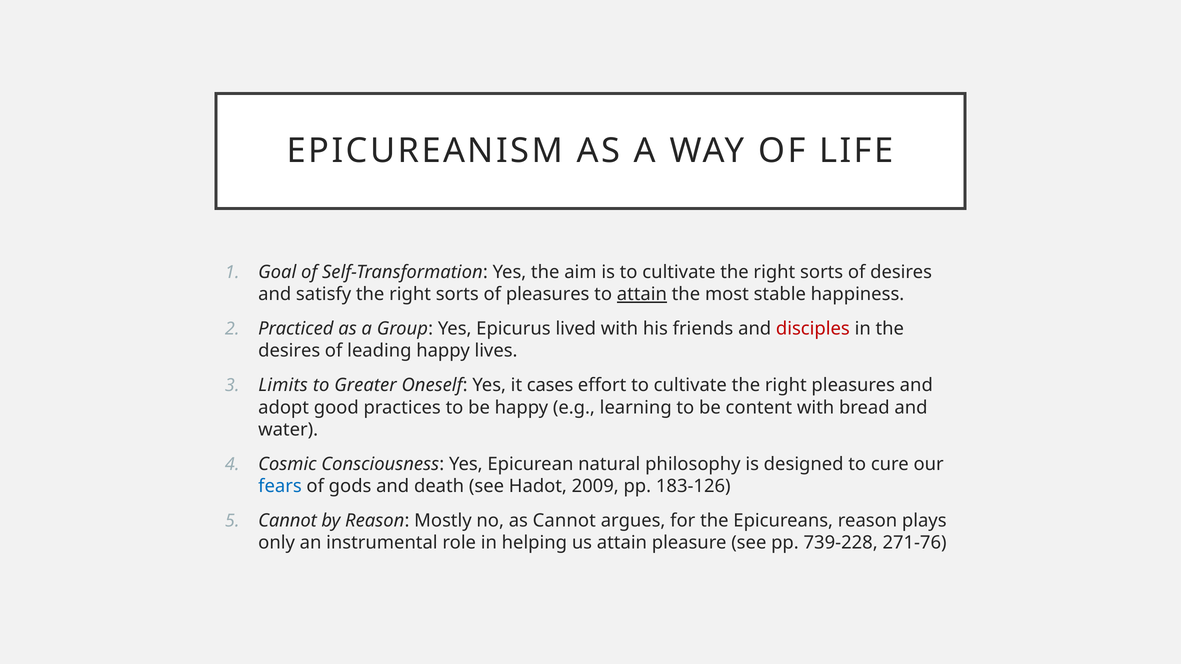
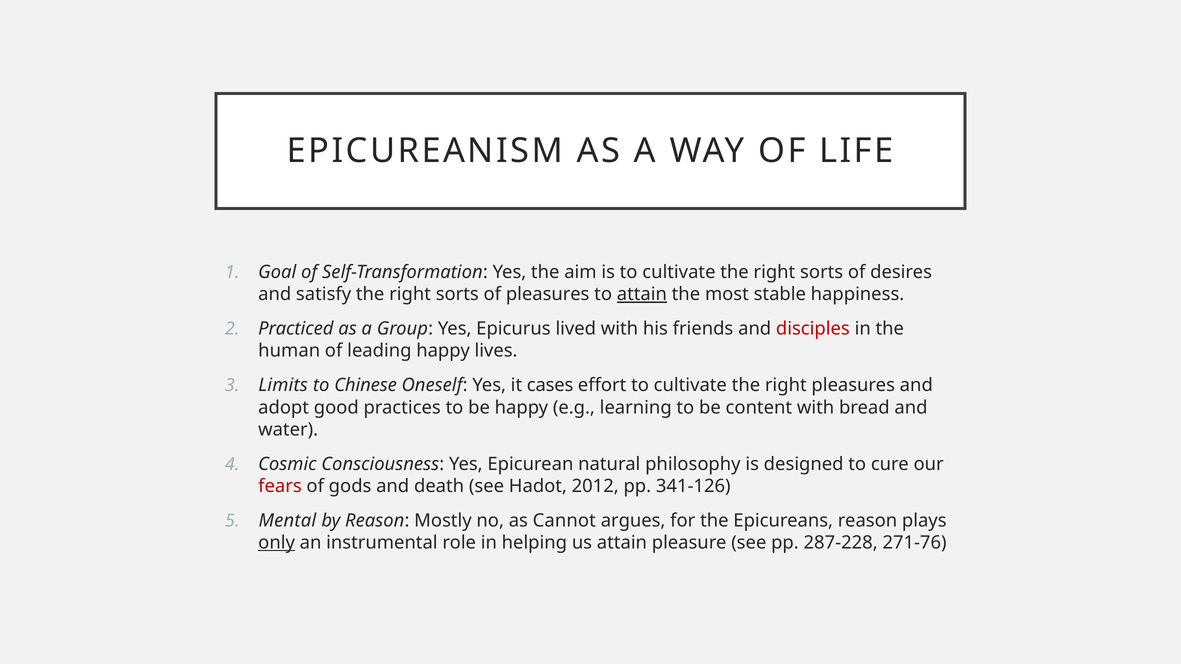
desires: desires -> human (289, 351)
Greater: Greater -> Chinese (366, 386)
fears colour: blue -> red (280, 486)
2009: 2009 -> 2012 (595, 486)
183-126: 183-126 -> 341-126 (693, 486)
Cannot: Cannot -> Mental (287, 521)
only underline: none -> present (277, 543)
739-228: 739-228 -> 287-228 (841, 543)
